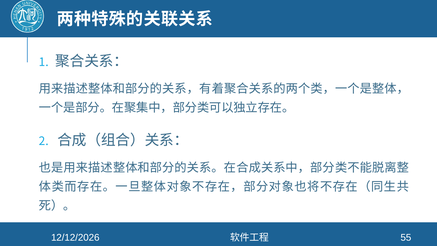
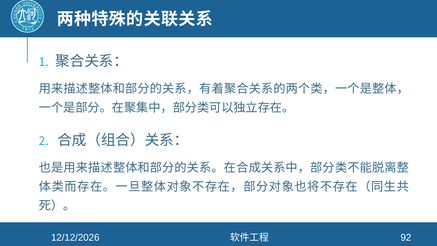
55: 55 -> 92 (406, 238)
